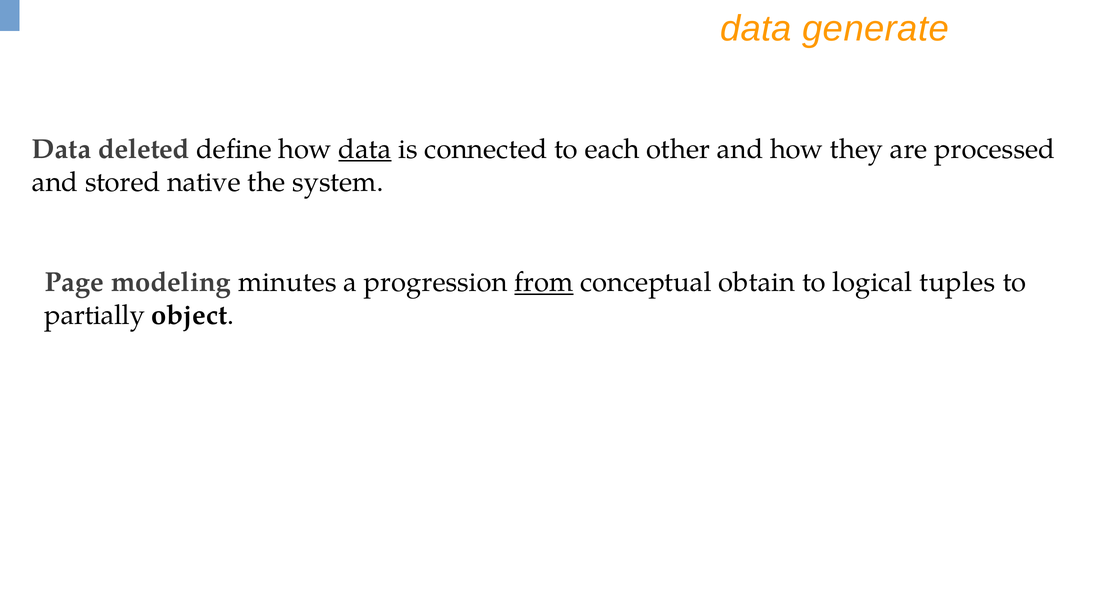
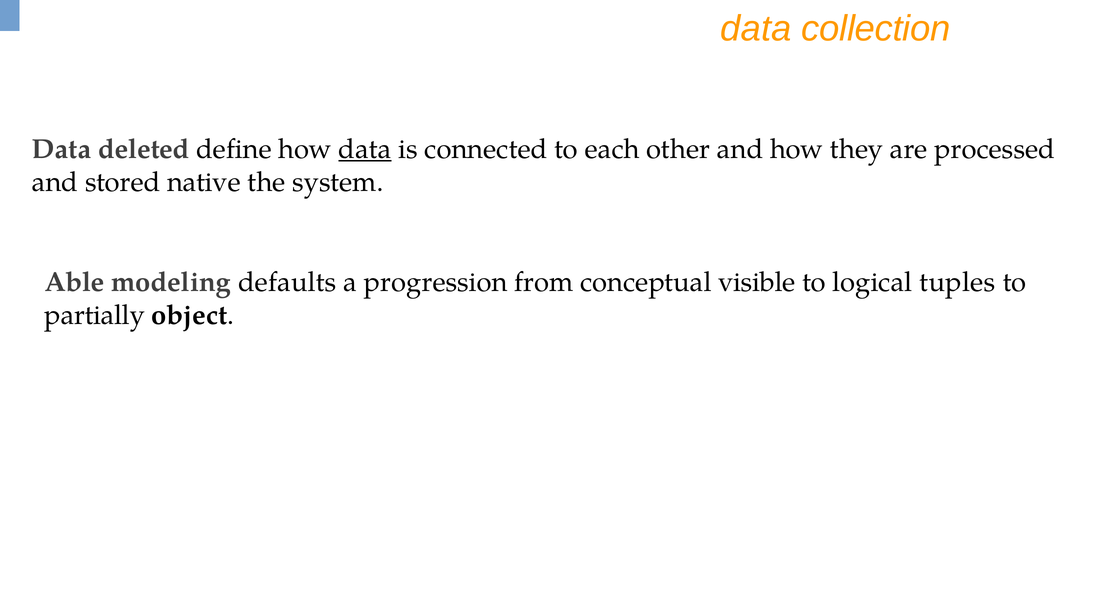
generate: generate -> collection (876, 28)
Page: Page -> Able (75, 282)
minutes: minutes -> defaults (287, 282)
from underline: present -> none (544, 282)
obtain: obtain -> visible (757, 282)
